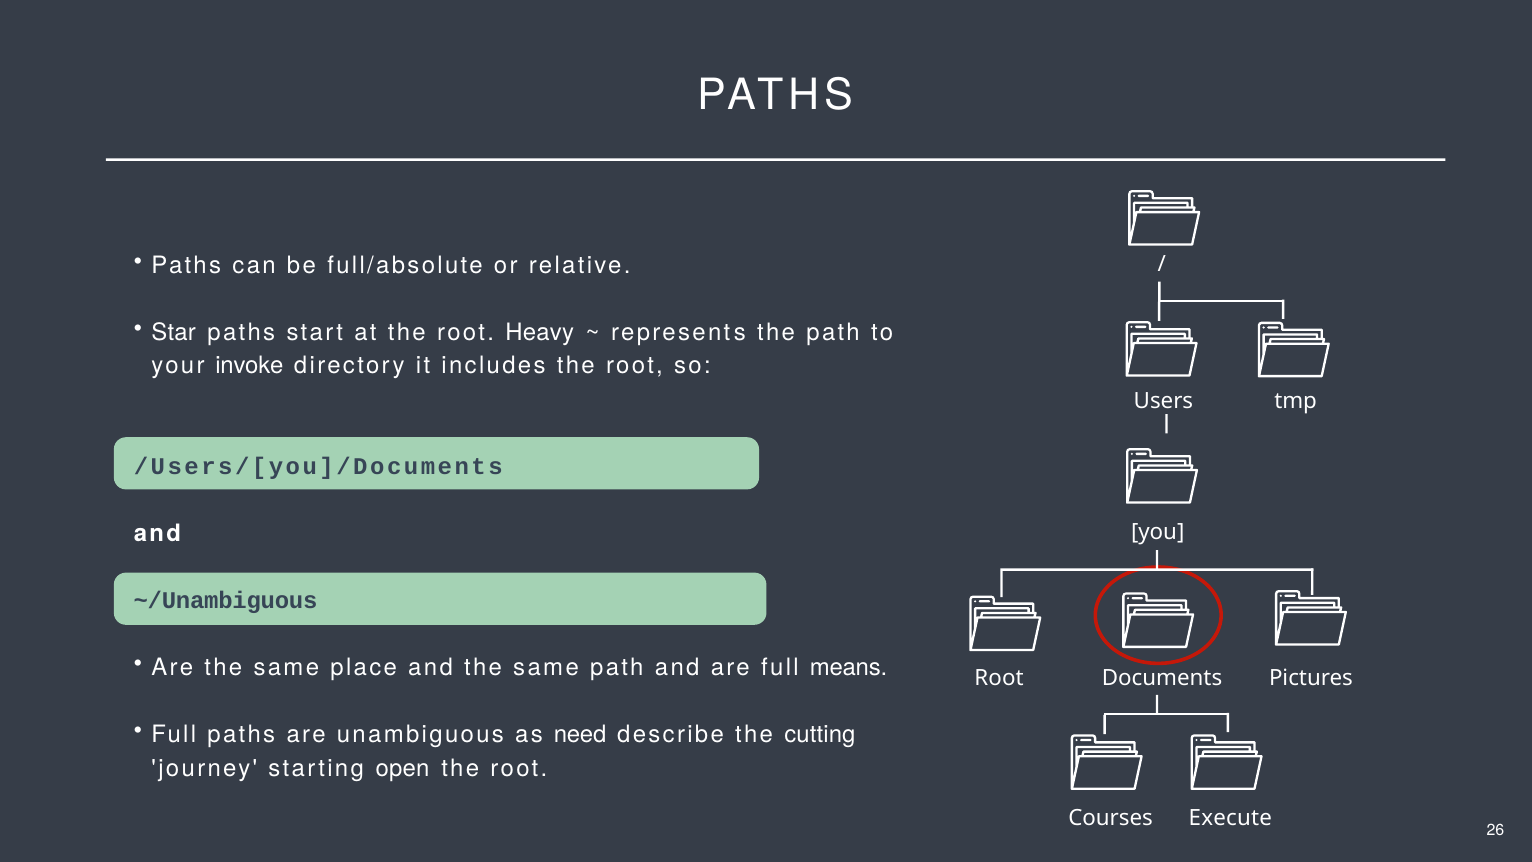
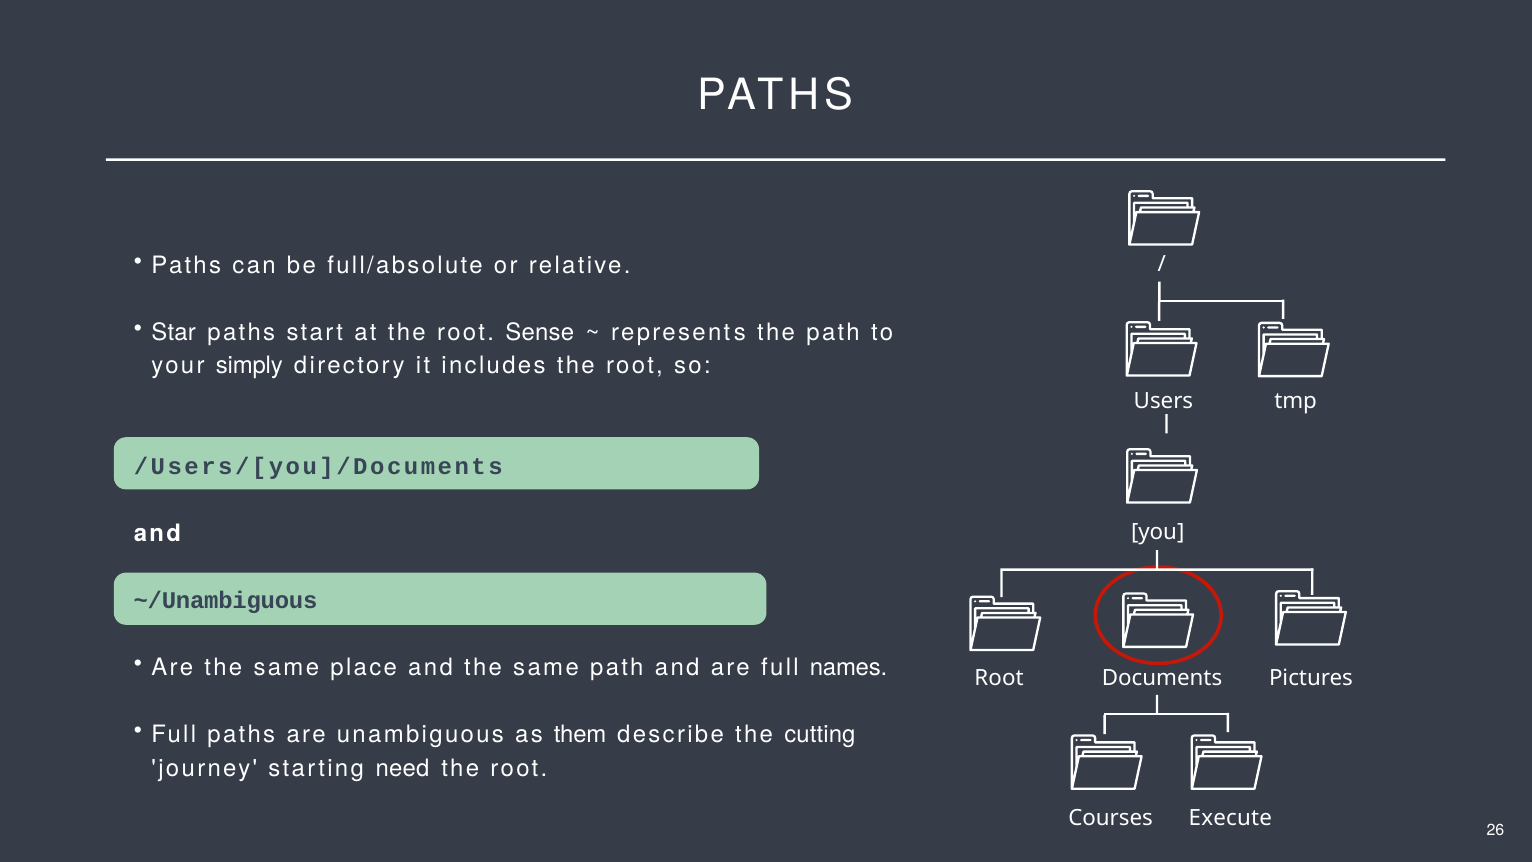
Heavy: Heavy -> Sense (540, 332)
invoke: invoke -> simply (249, 366)
means: means -> names (849, 668)
need: need -> them (580, 735)
open: open -> need (403, 768)
